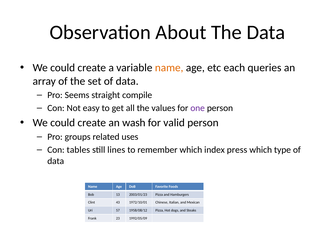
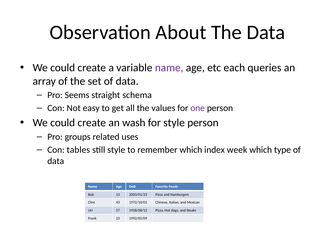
name colour: orange -> purple (169, 68)
compile: compile -> schema (137, 95)
for valid: valid -> style (174, 123)
still lines: lines -> style (116, 150)
press: press -> week (237, 150)
